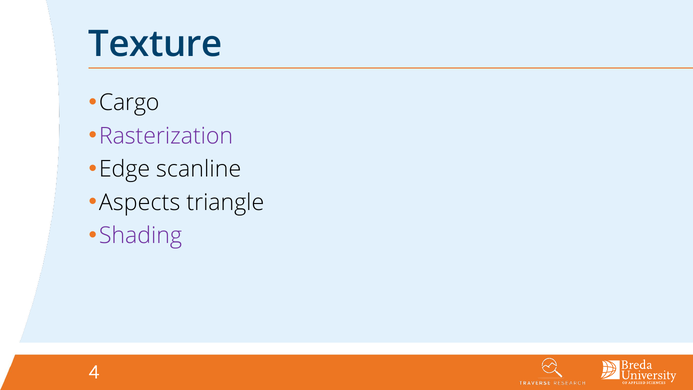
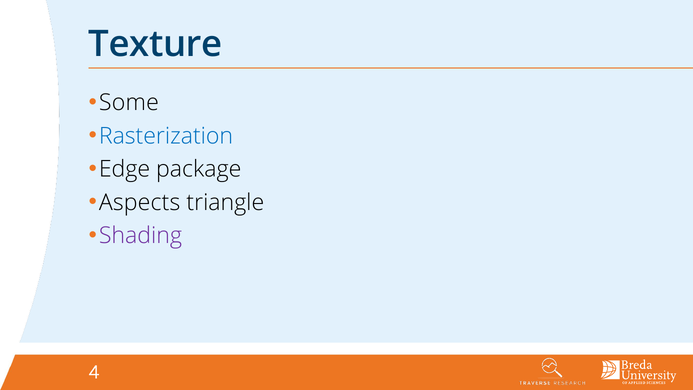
Cargo: Cargo -> Some (129, 103)
Rasterization colour: purple -> blue (166, 136)
scanline: scanline -> package (199, 169)
